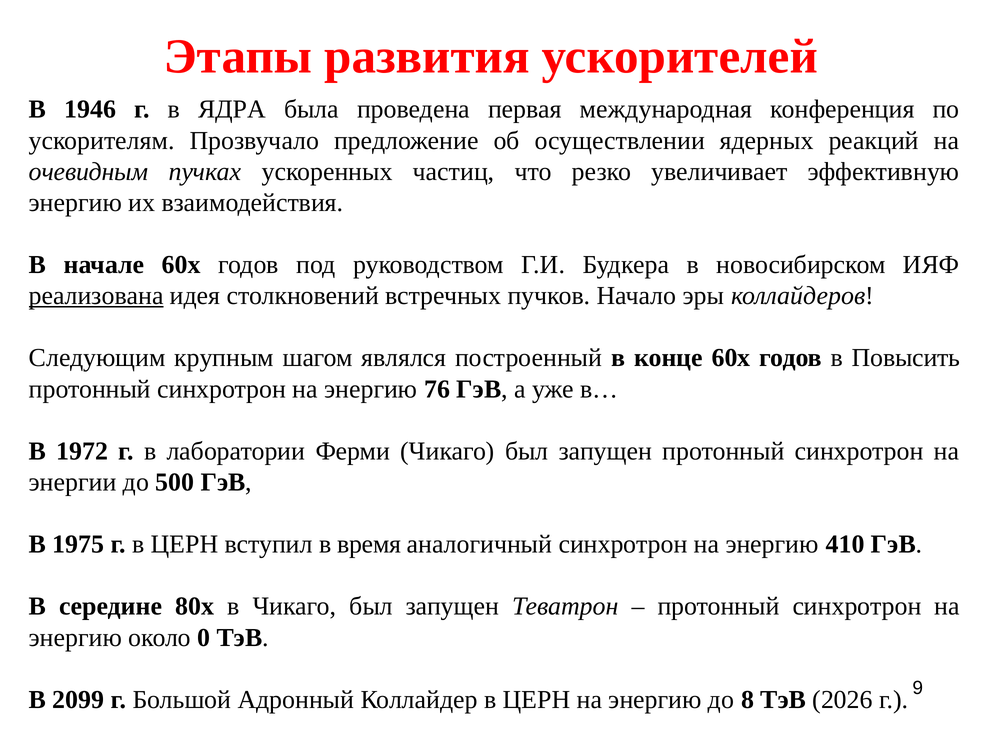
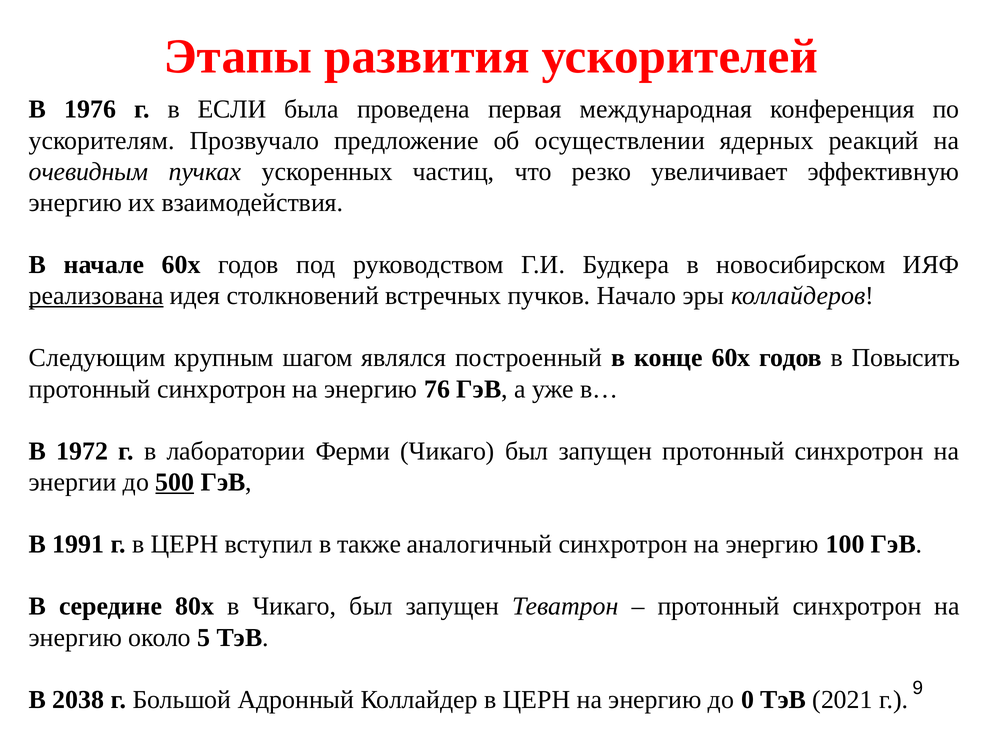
1946: 1946 -> 1976 (90, 110)
ЯДРА: ЯДРА -> ЕСЛИ (232, 110)
500 underline: none -> present (175, 483)
1975: 1975 -> 1991 (78, 545)
время: время -> также (369, 545)
410: 410 -> 100 (845, 545)
0: 0 -> 5 (204, 638)
2099: 2099 -> 2038 (78, 700)
8: 8 -> 0 (748, 700)
2026: 2026 -> 2021 (843, 700)
